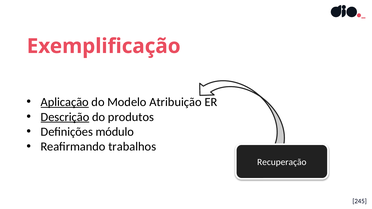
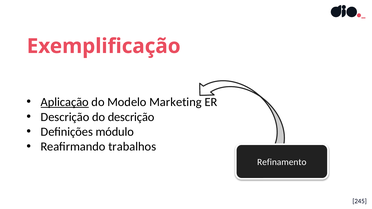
Atribuição: Atribuição -> Marketing (176, 102)
Descrição underline: present -> none (65, 117)
do produtos: produtos -> descrição (131, 117)
Recuperação: Recuperação -> Refinamento (282, 162)
